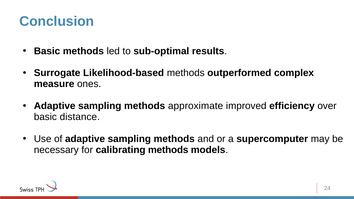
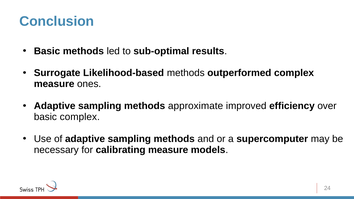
basic distance: distance -> complex (80, 117)
calibrating methods: methods -> measure (168, 150)
